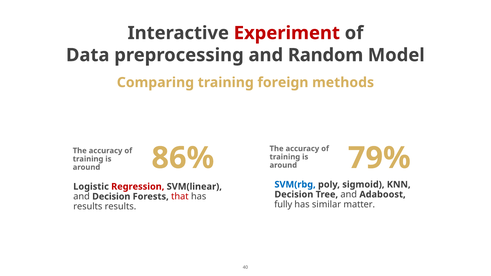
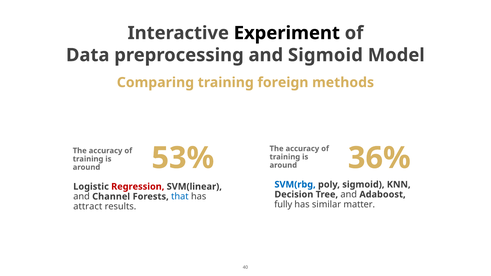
Experiment colour: red -> black (287, 33)
and Random: Random -> Sigmoid (325, 55)
86%: 86% -> 53% (183, 158)
79%: 79% -> 36% (379, 158)
and Decision: Decision -> Channel (111, 197)
that colour: red -> blue (180, 197)
results: results -> attract (88, 207)
